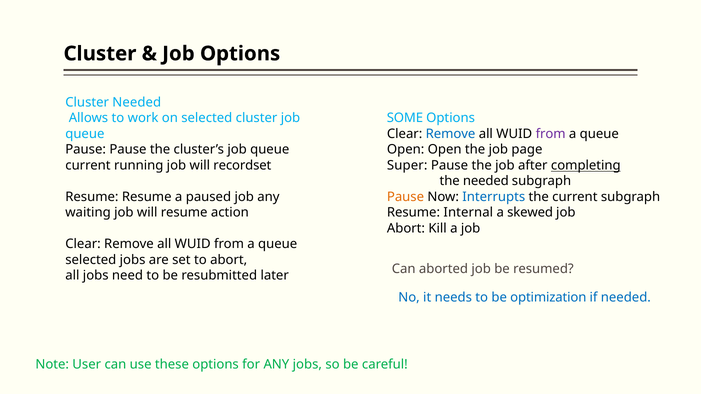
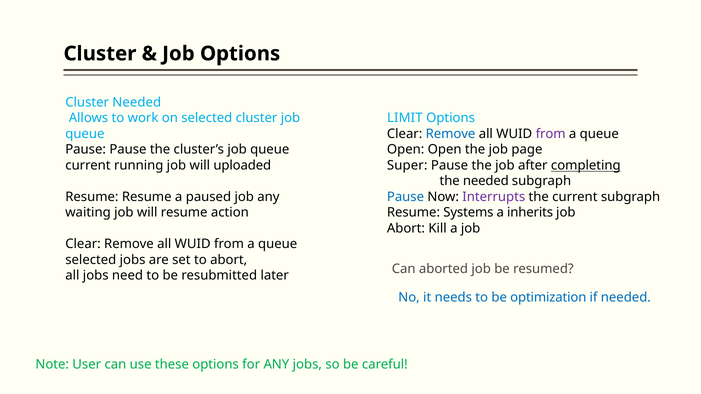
SOME: SOME -> LIMIT (405, 118)
recordset: recordset -> uploaded (242, 165)
Pause colour: orange -> blue (405, 197)
Interrupts colour: blue -> purple (494, 197)
Internal: Internal -> Systems (468, 213)
skewed: skewed -> inherits (530, 213)
